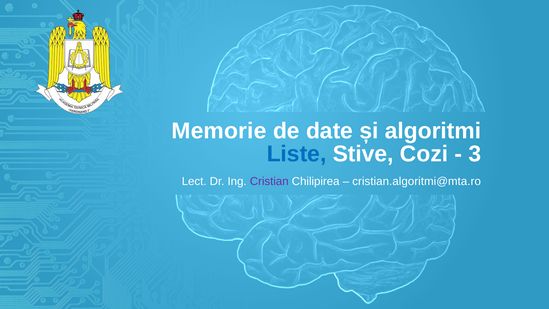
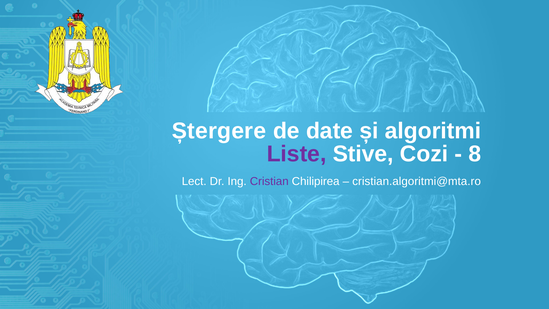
Memorie: Memorie -> Ștergere (219, 131)
Liste colour: blue -> purple (297, 154)
3: 3 -> 8 (475, 154)
